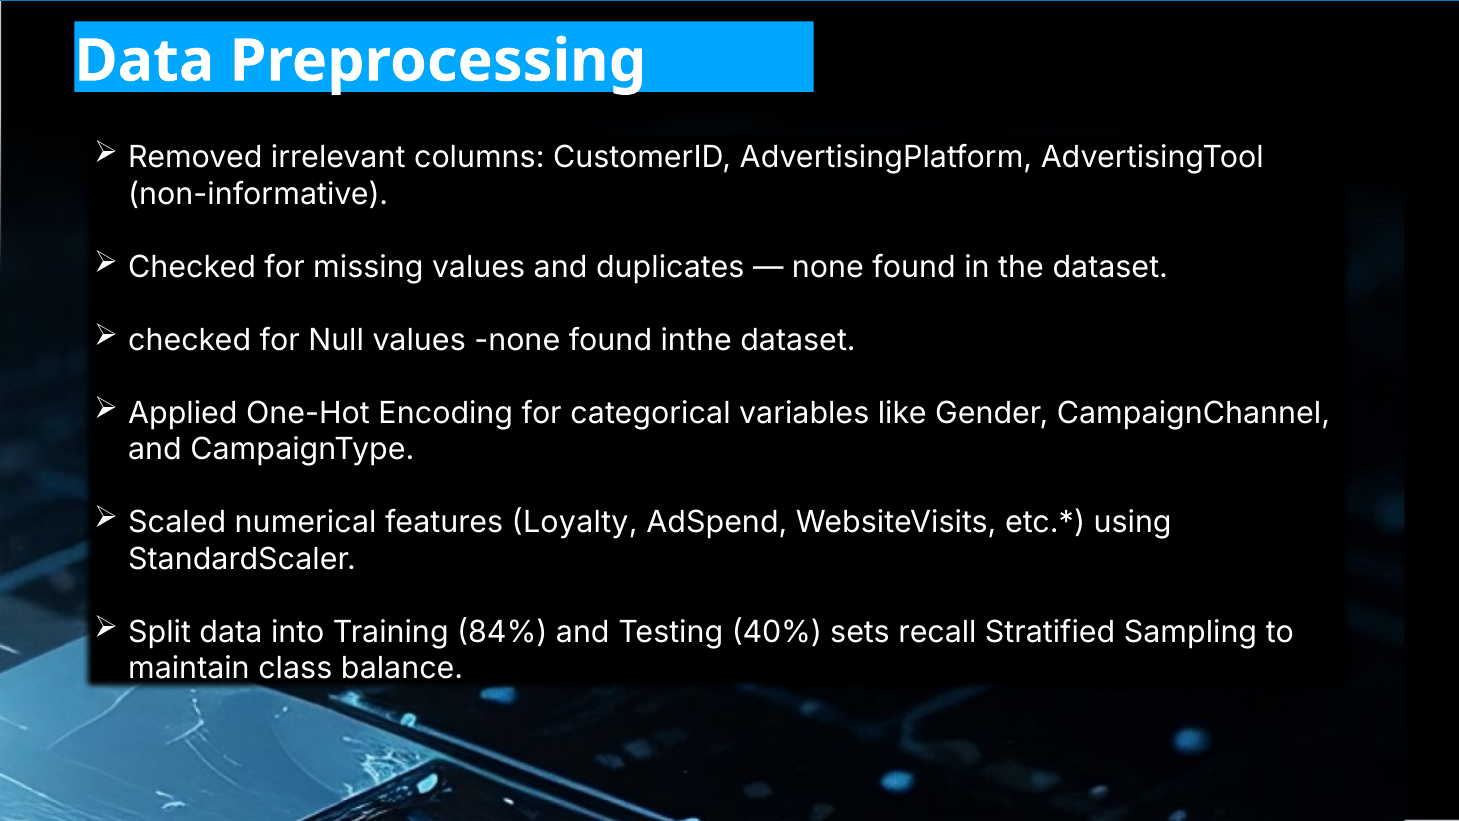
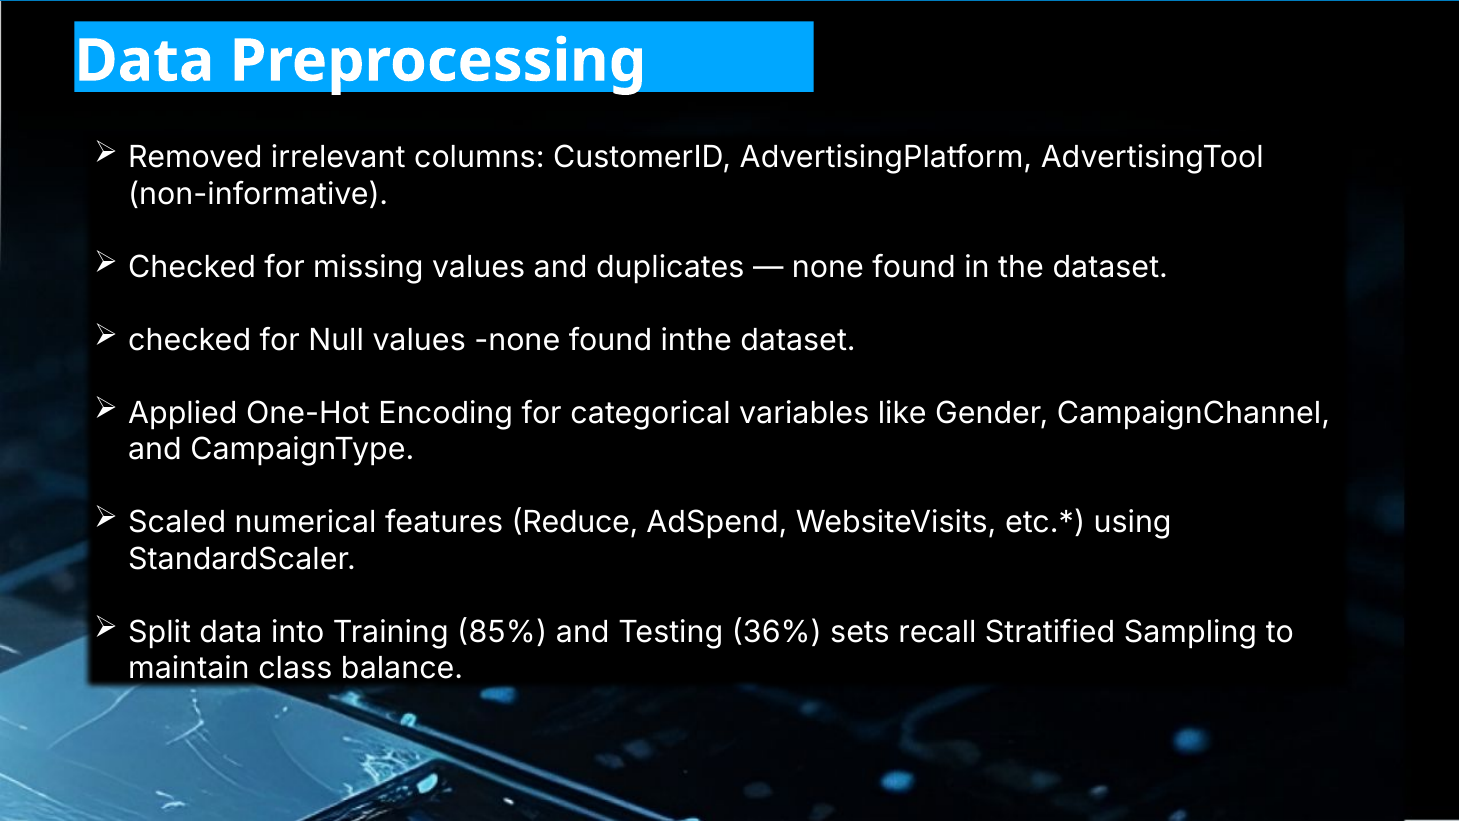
Loyalty: Loyalty -> Reduce (575, 523)
84%: 84% -> 85% (502, 632)
40%: 40% -> 36% (777, 632)
